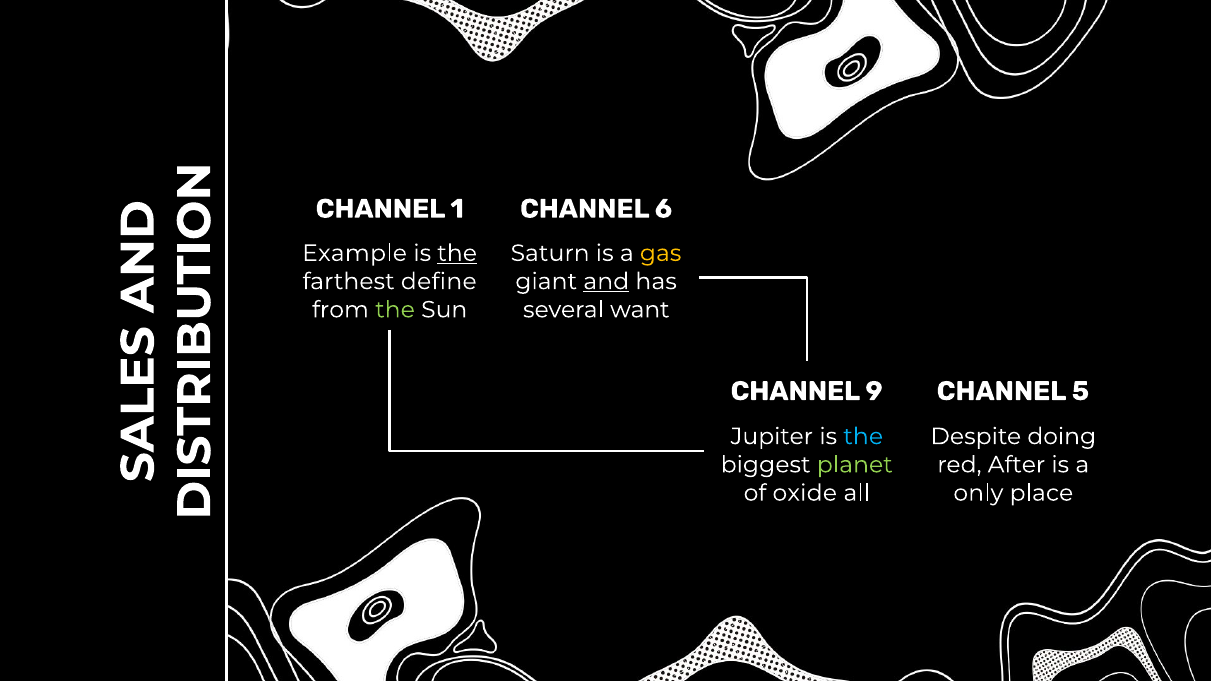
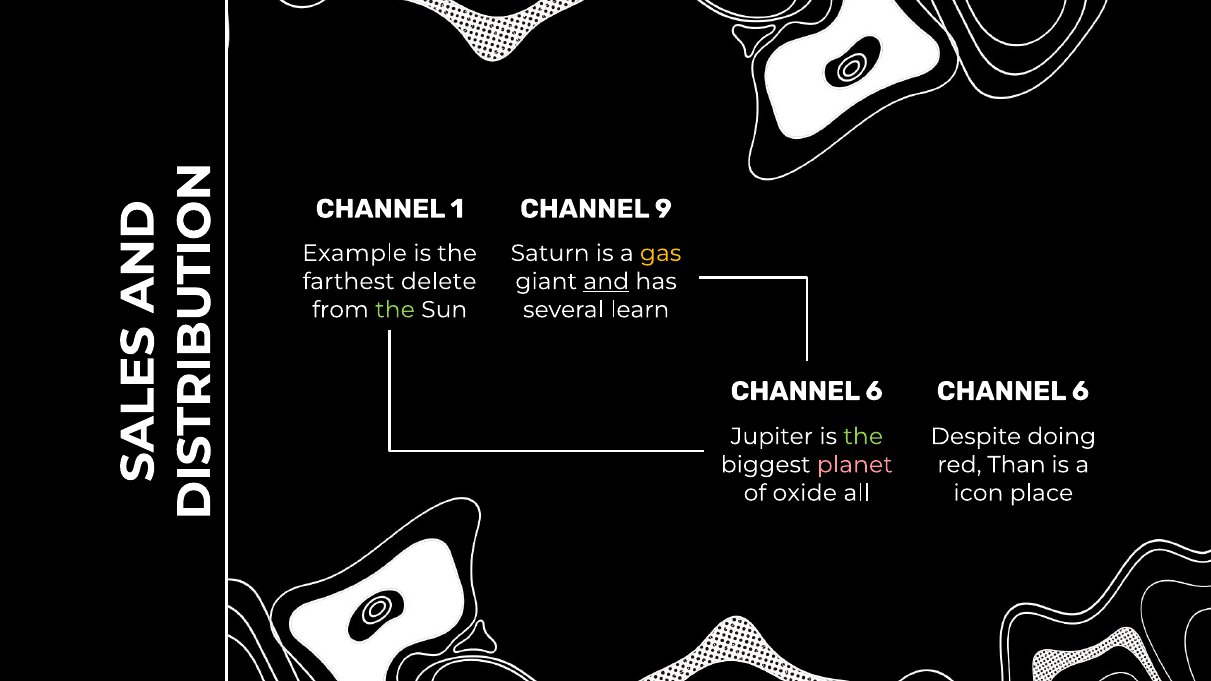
6: 6 -> 9 (663, 209)
the underline: present -> none (457, 253)
define: define -> delete (439, 282)
want: want -> learn (640, 310)
9: 9 -> 6 (874, 391)
5: 5 -> 6 (1080, 391)
the colour: light blue -> light green (863, 437)
planet colour: light green -> pink (855, 465)
After: After -> Than (1017, 465)
only: only -> icon (978, 493)
